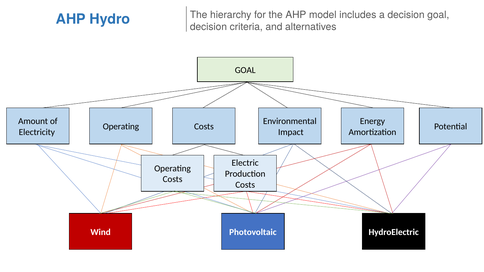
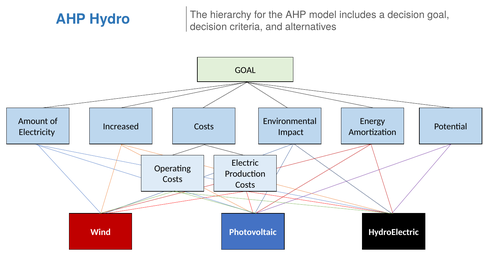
Operating: Operating -> Increased (121, 127)
